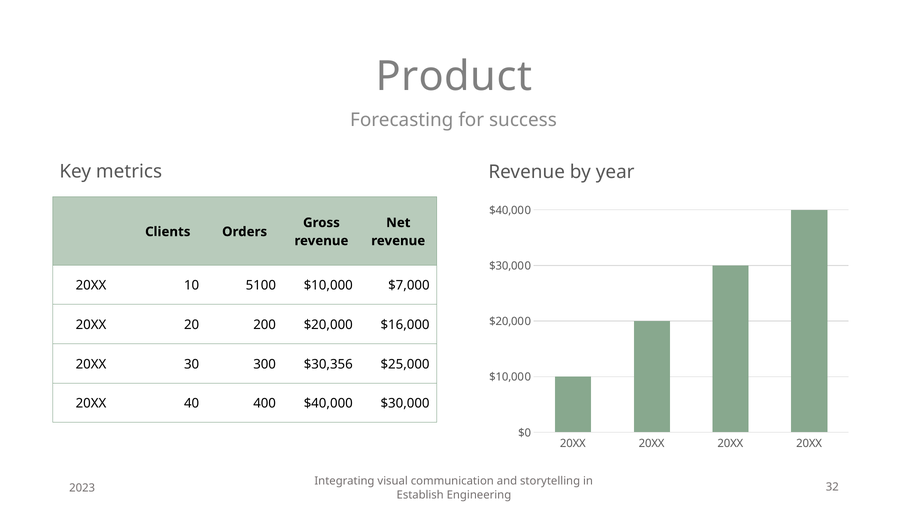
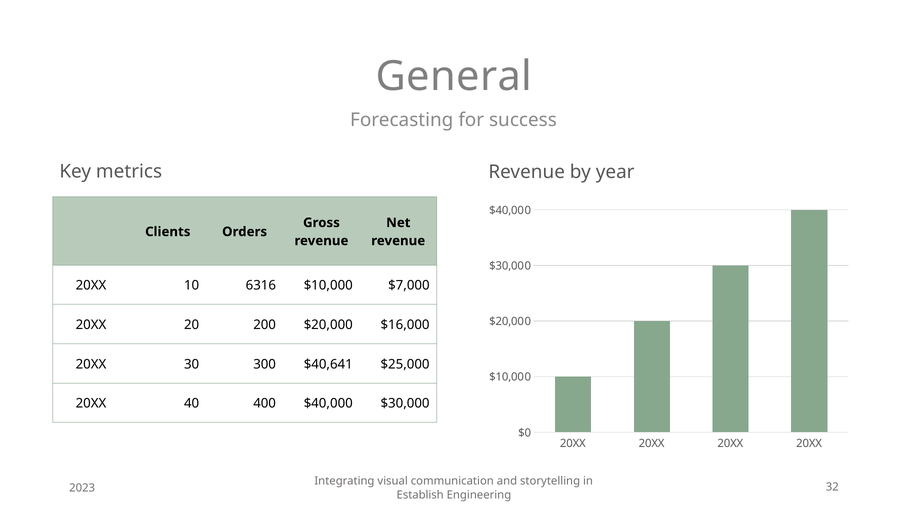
Product: Product -> General (454, 76)
5100: 5100 -> 6316 (261, 285)
$30,356: $30,356 -> $40,641 (328, 364)
